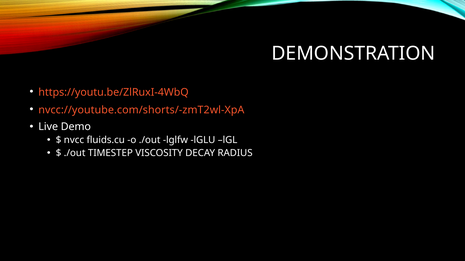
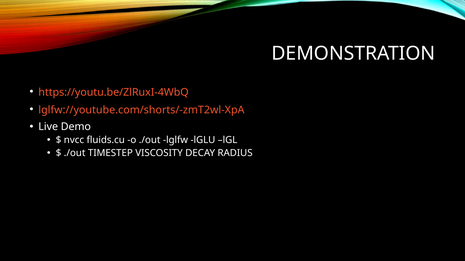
nvcc://youtube.com/shorts/-zmT2wl-XpA: nvcc://youtube.com/shorts/-zmT2wl-XpA -> lglfw://youtube.com/shorts/-zmT2wl-XpA (141, 110)
